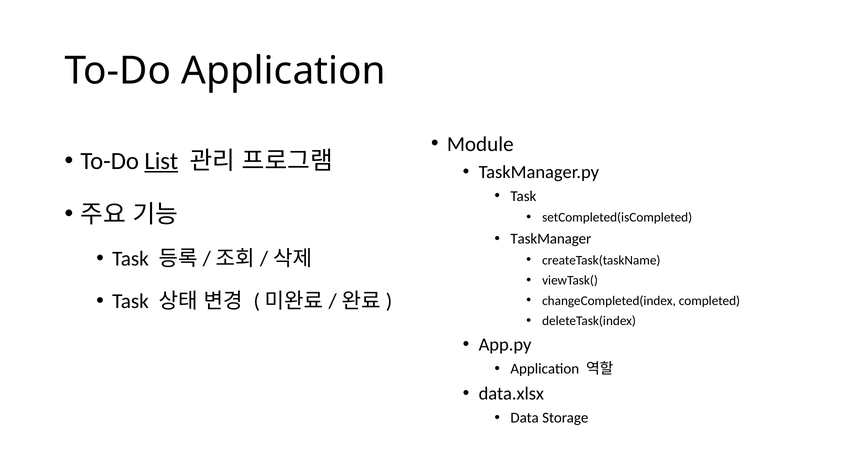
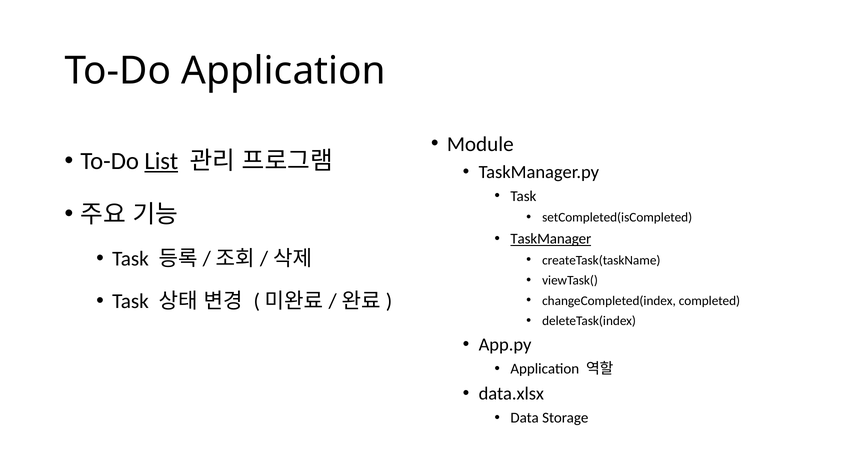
TaskManager underline: none -> present (551, 239)
